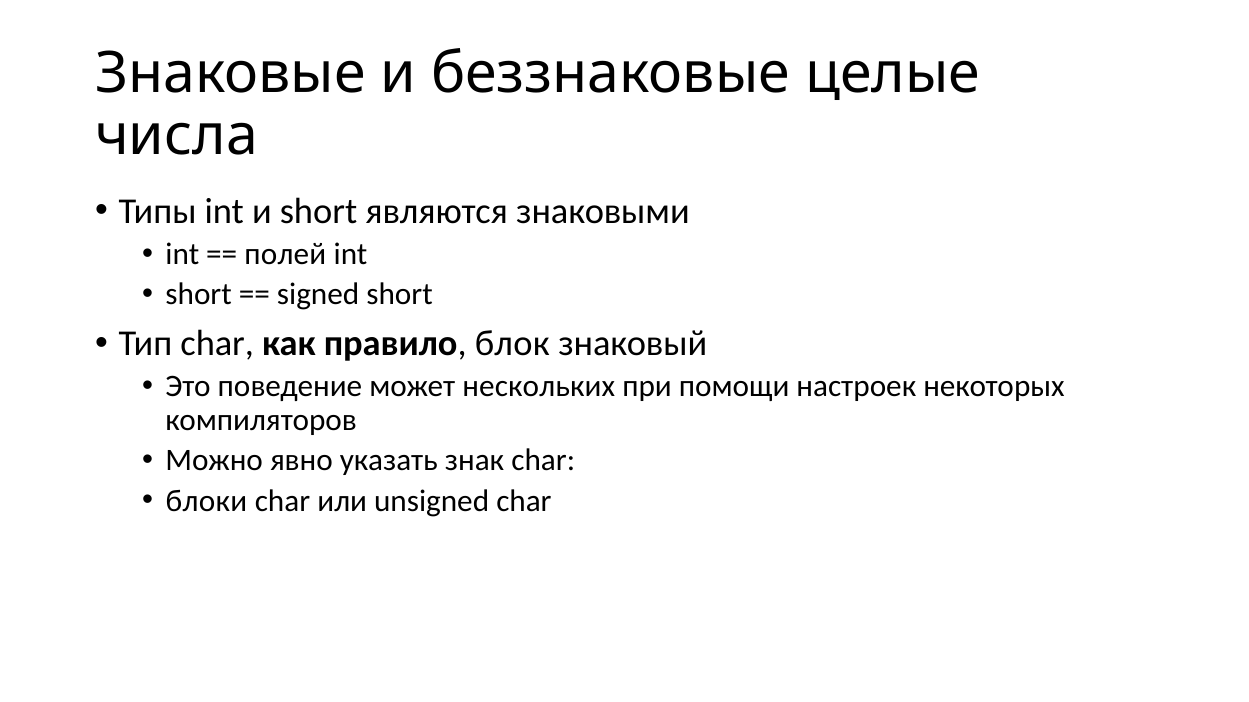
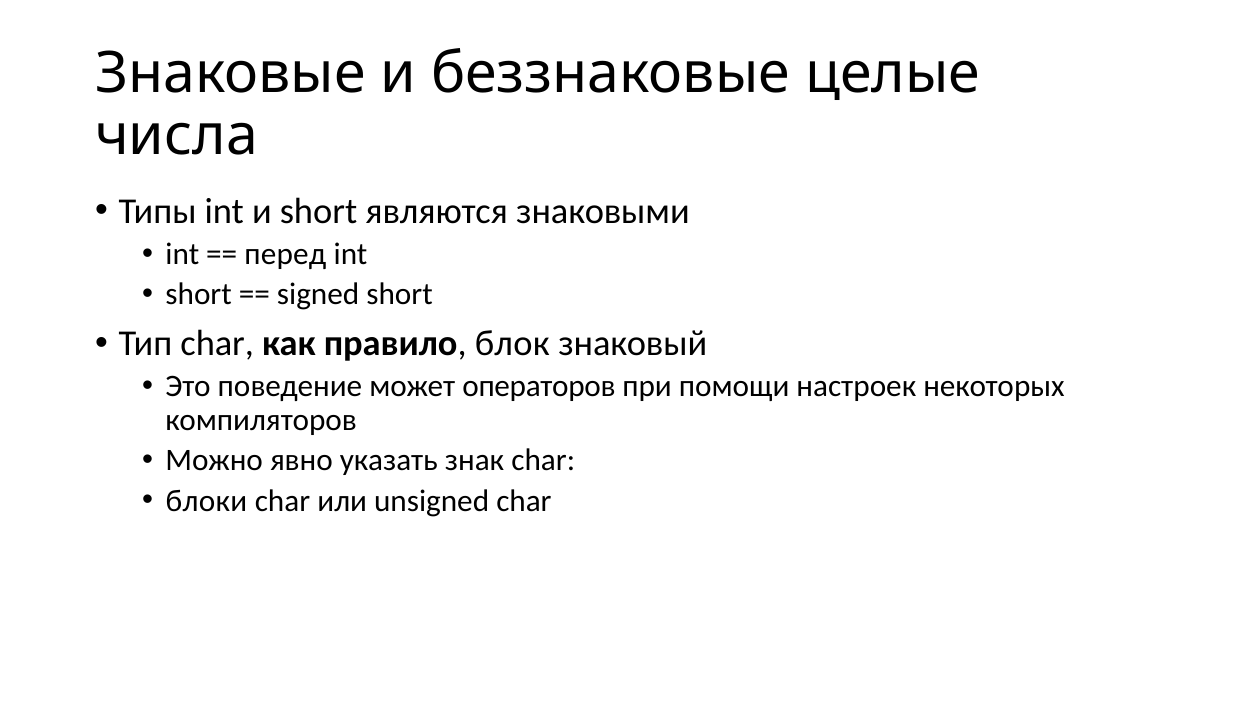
полей: полей -> перед (285, 254)
нескольких: нескольких -> операторов (539, 387)
